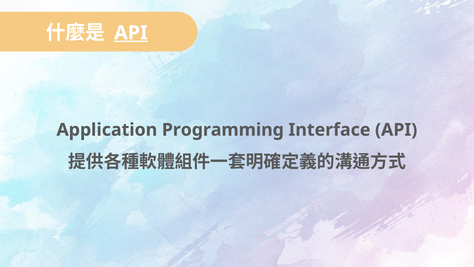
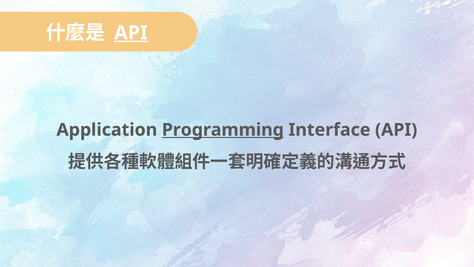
Programming underline: none -> present (223, 130)
